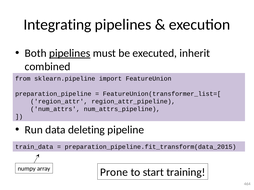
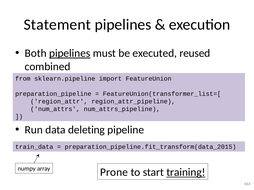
Integrating: Integrating -> Statement (57, 25)
inherit: inherit -> reused (195, 53)
training underline: none -> present (186, 173)
